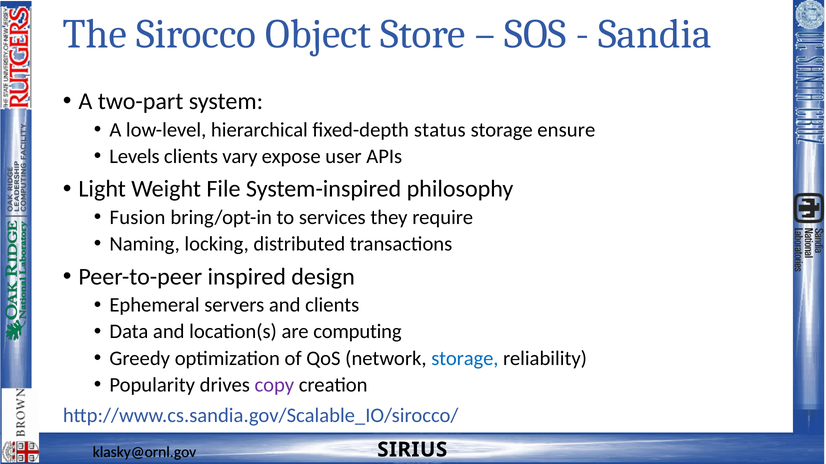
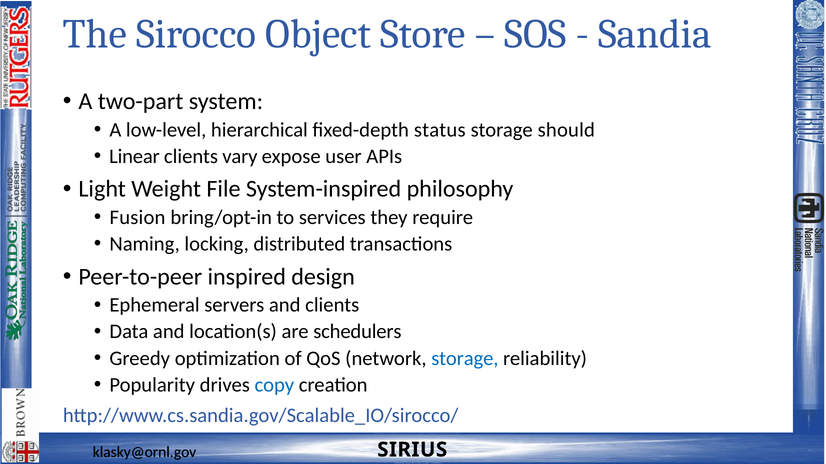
ensure: ensure -> should (566, 130)
Levels: Levels -> Linear (135, 157)
computing: computing -> schedulers (357, 332)
copy colour: purple -> blue (274, 385)
